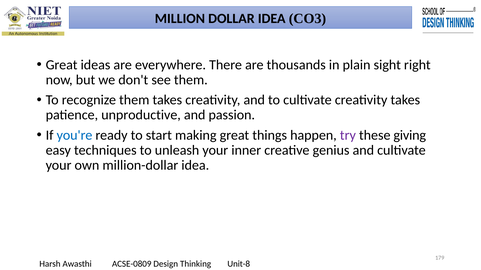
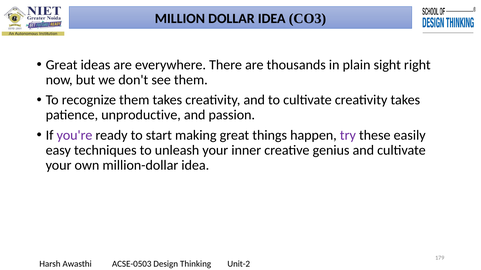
you're colour: blue -> purple (75, 135)
giving: giving -> easily (410, 135)
ACSE-0809: ACSE-0809 -> ACSE-0503 (132, 264)
Unit-8: Unit-8 -> Unit-2 (239, 264)
